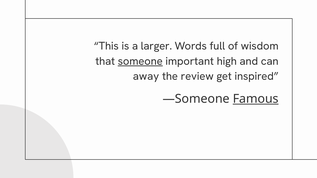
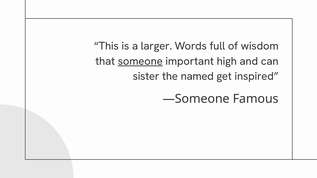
away: away -> sister (146, 76)
review: review -> named (197, 76)
Famous underline: present -> none (256, 99)
